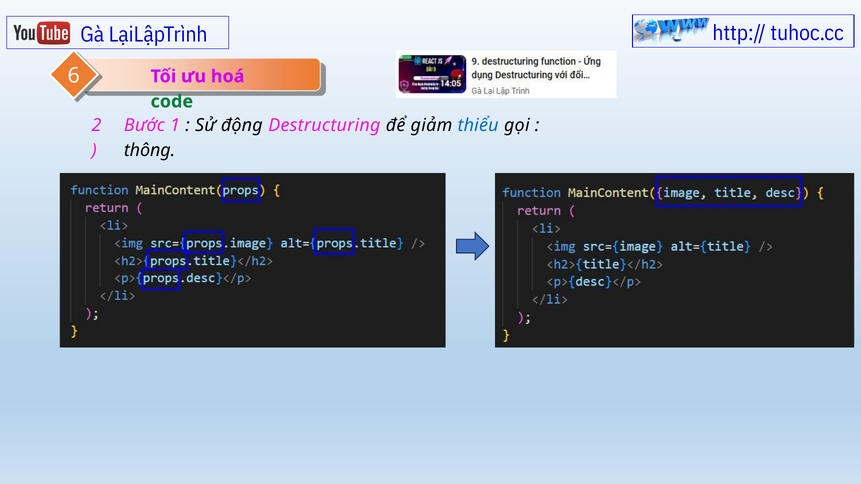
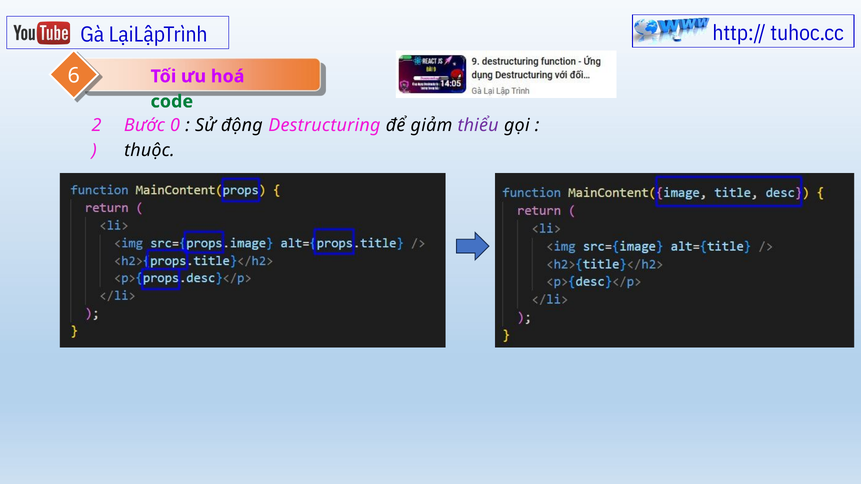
1: 1 -> 0 (175, 125)
thiểu colour: blue -> purple (478, 125)
thông: thông -> thuộc (149, 150)
